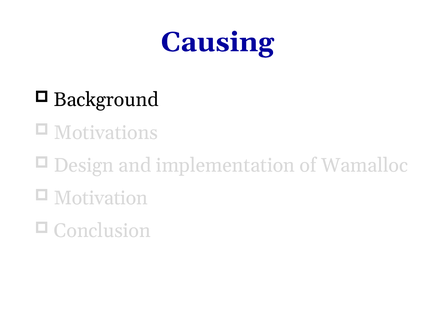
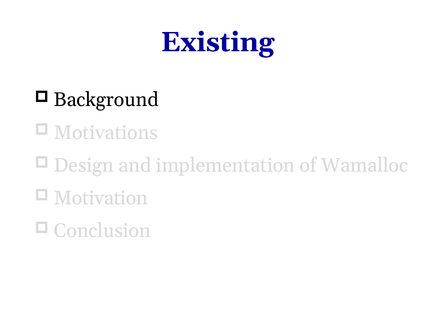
Causing: Causing -> Existing (218, 42)
